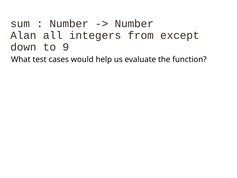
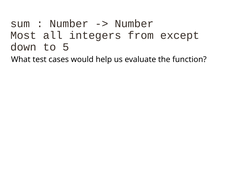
Alan: Alan -> Most (23, 35)
9: 9 -> 5 (66, 47)
